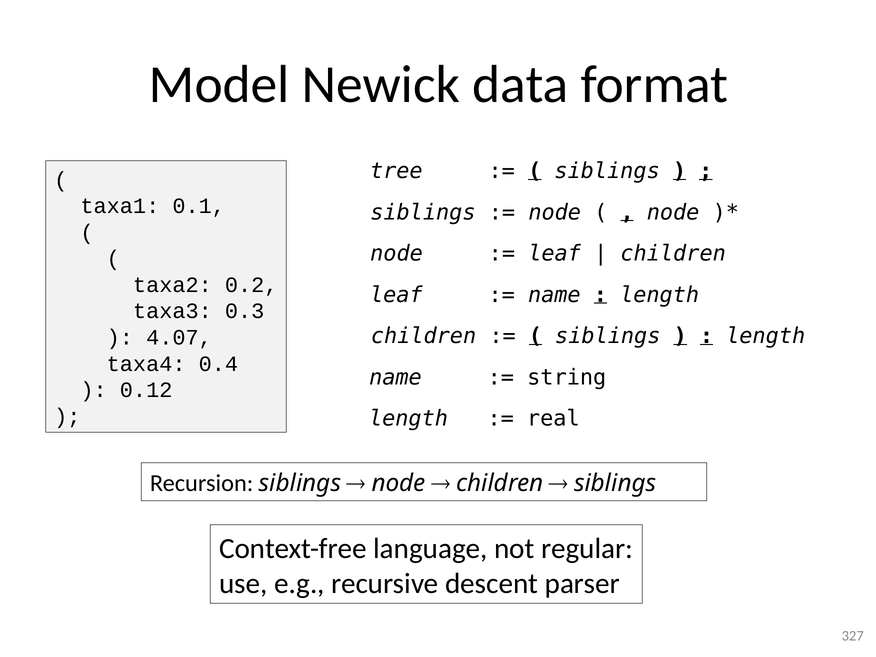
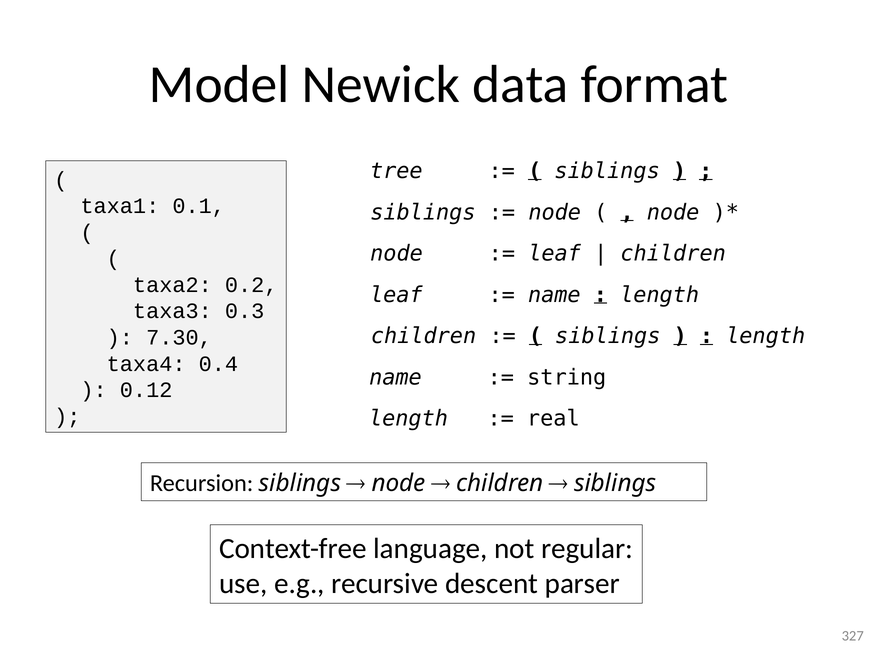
4.07: 4.07 -> 7.30 (179, 338)
